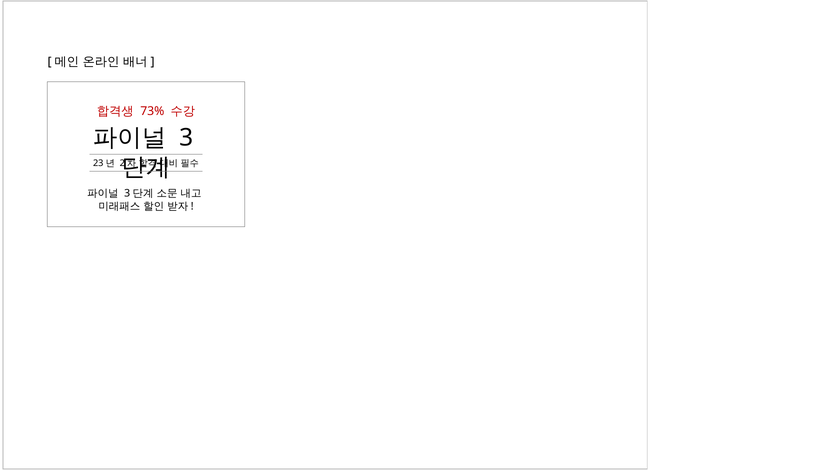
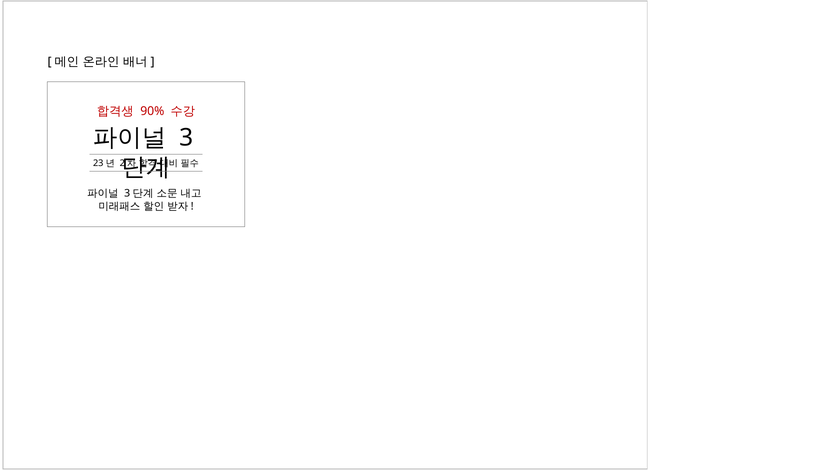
73%: 73% -> 90% (152, 111)
